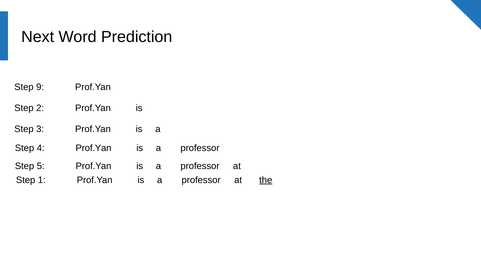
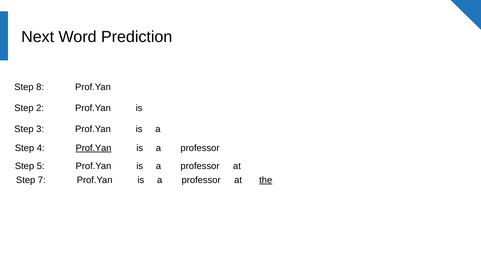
9: 9 -> 8 (40, 87)
Prof.Yan underline: none -> present (94, 148)
1: 1 -> 7 (42, 180)
